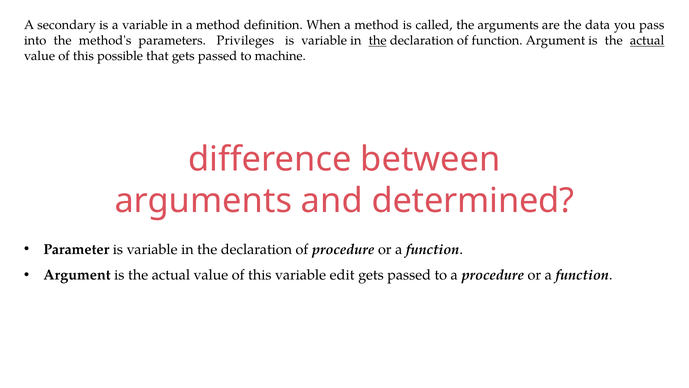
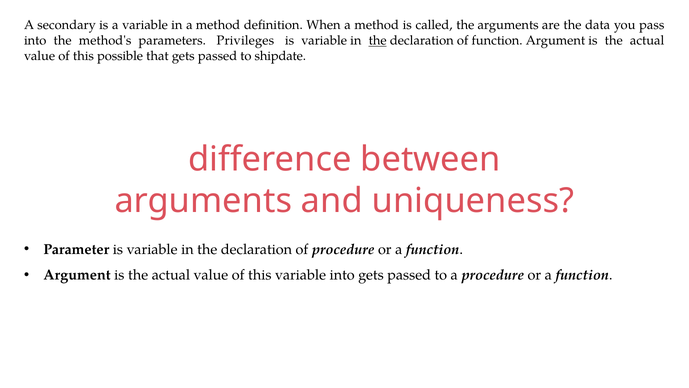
actual underline: present -> none (647, 41)
machine: machine -> shipdate (280, 56)
determined: determined -> uniqueness (473, 200)
variable edit: edit -> into (342, 275)
